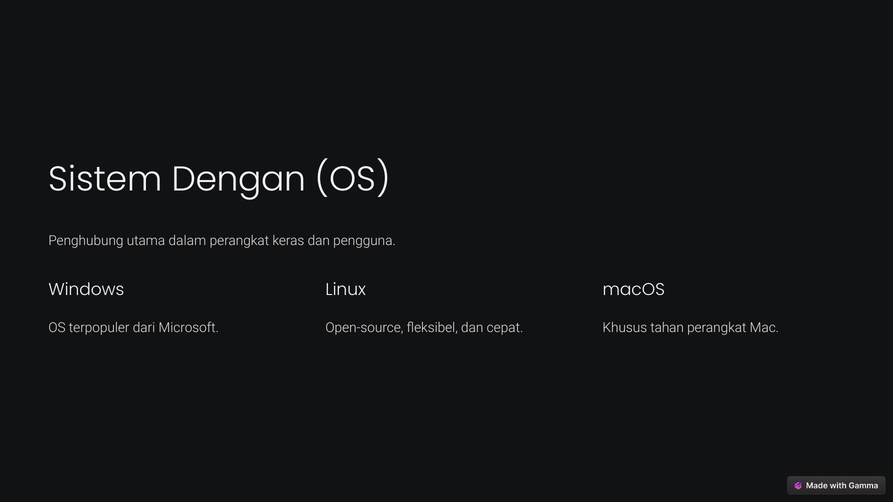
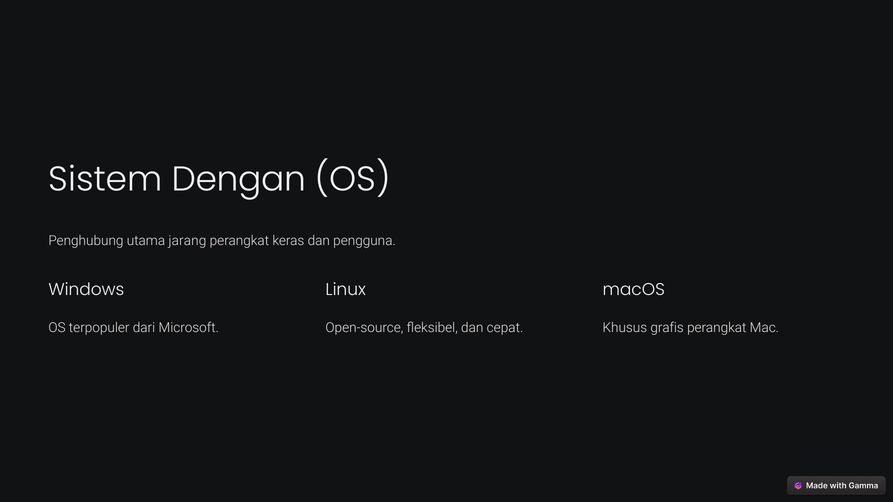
dalam: dalam -> jarang (187, 241)
tahan: tahan -> grafis (667, 328)
